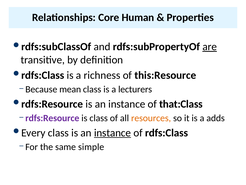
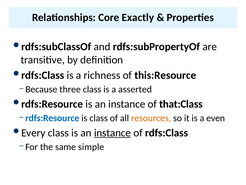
Human: Human -> Exactly (138, 17)
are underline: present -> none (210, 47)
mean: mean -> three (70, 89)
lecturers: lecturers -> asserted (135, 89)
rdfs:Resource colour: purple -> blue (52, 118)
adds: adds -> even (216, 118)
